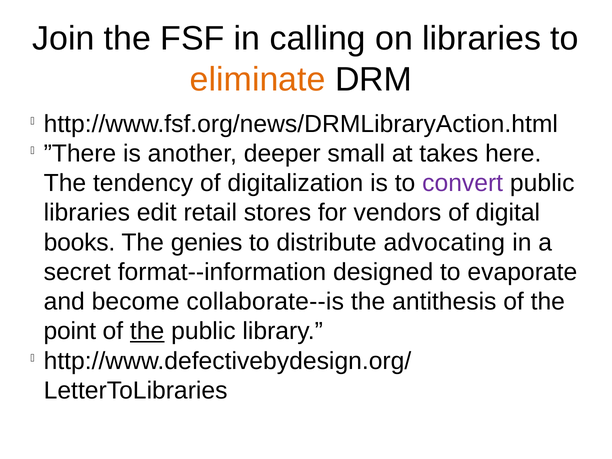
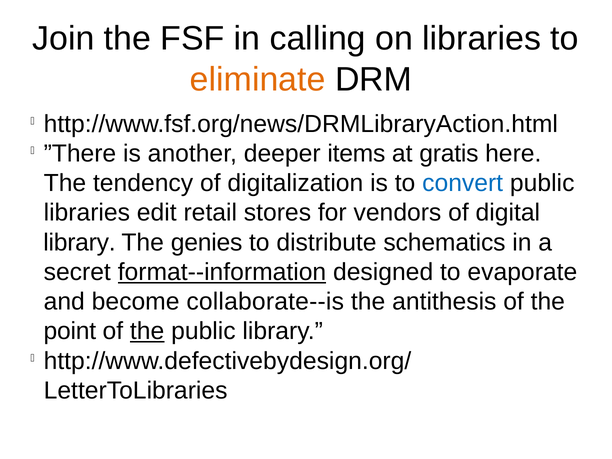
small: small -> items (356, 154)
takes: takes -> gratis (449, 154)
convert colour: purple -> blue (463, 183)
books: books -> library (79, 242)
advocating: advocating -> schematics (444, 242)
format--information underline: none -> present (222, 272)
